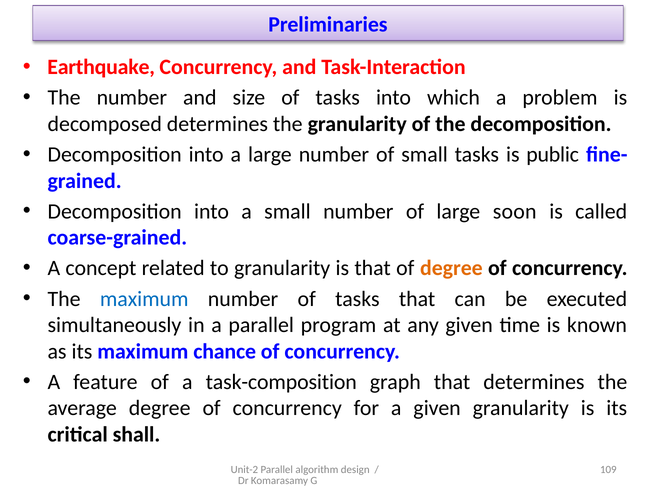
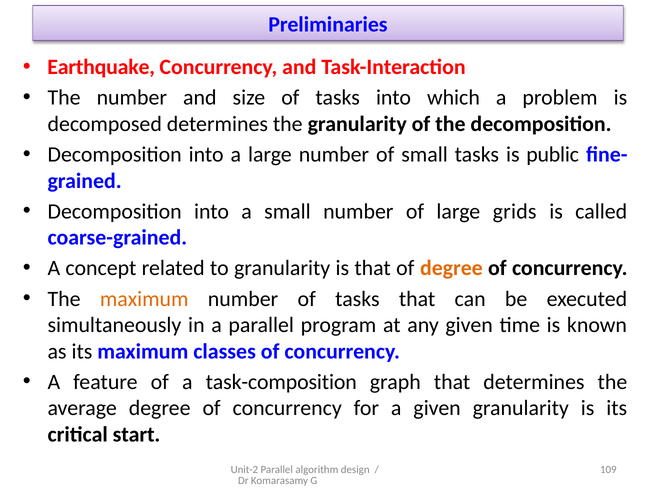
soon: soon -> grids (515, 211)
maximum colour: blue -> orange (144, 299)
chance: chance -> classes (225, 351)
shall: shall -> start (137, 434)
